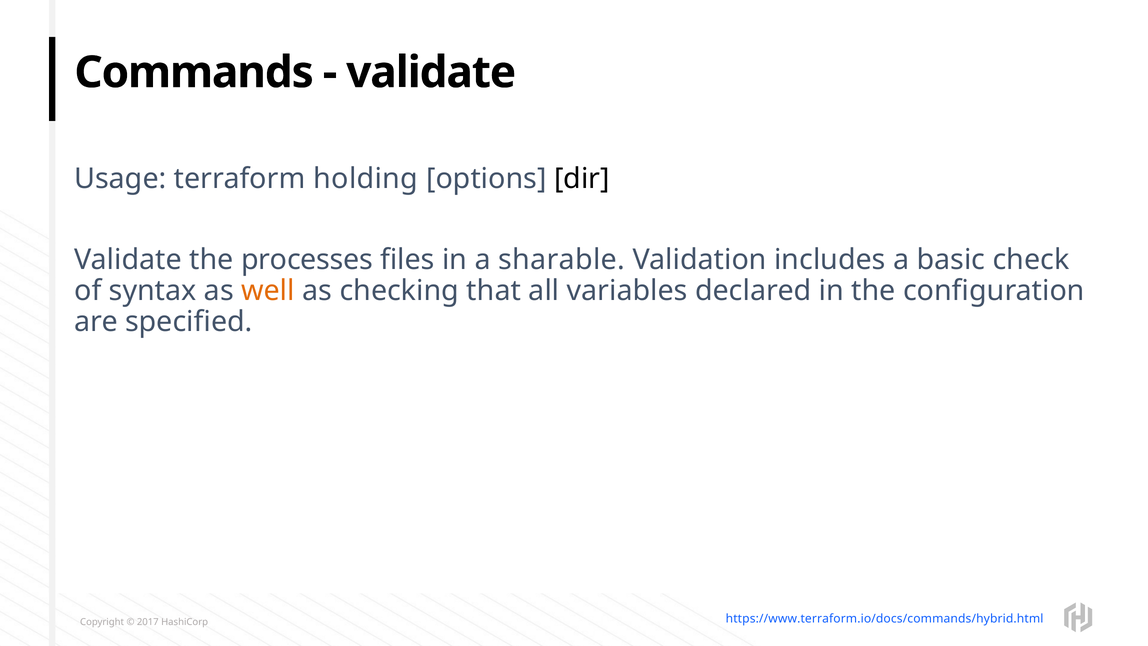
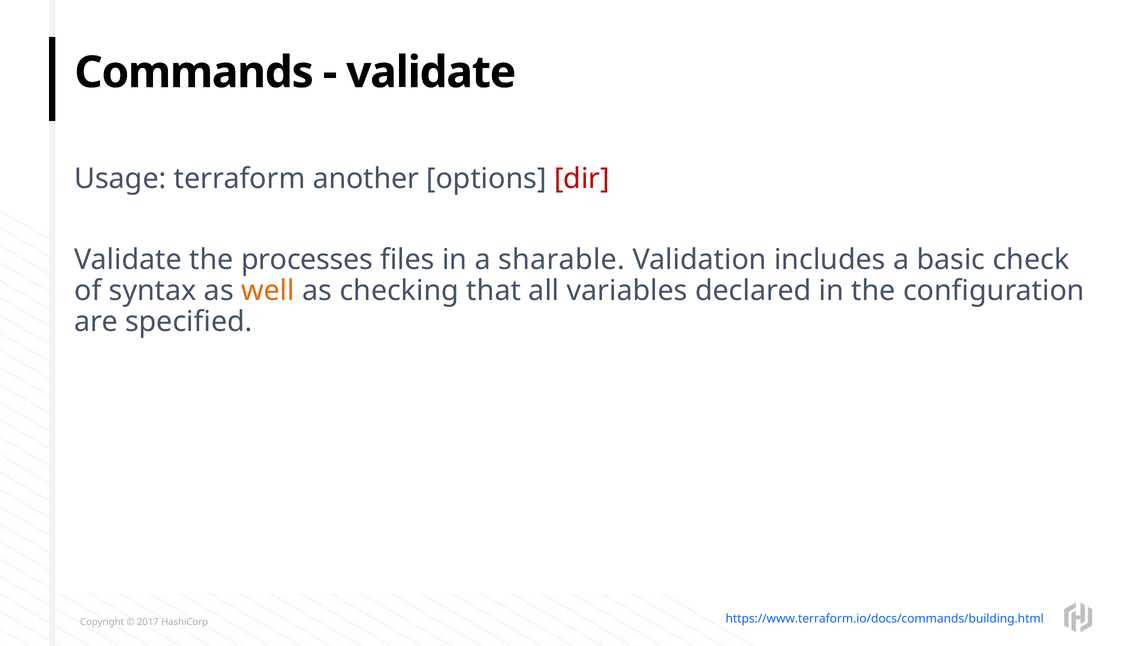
holding: holding -> another (366, 179)
dir colour: black -> red (582, 179)
https://www.terraform.io/docs/commands/hybrid.html: https://www.terraform.io/docs/commands/hybrid.html -> https://www.terraform.io/docs/commands/building.html (885, 619)
